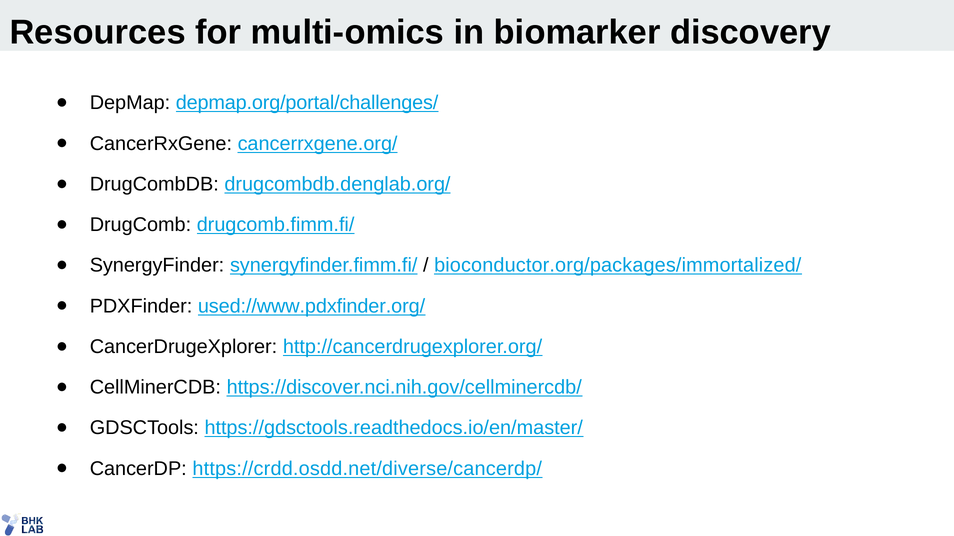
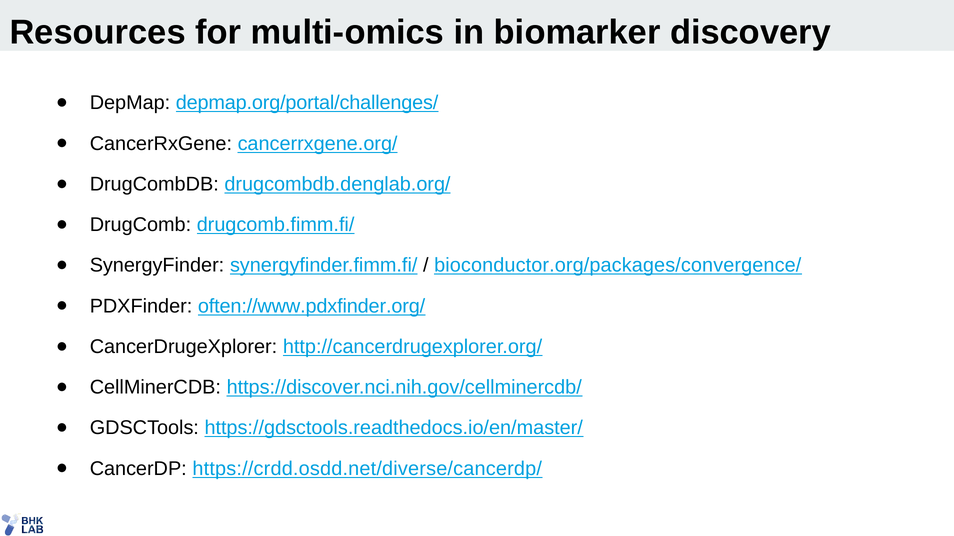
bioconductor.org/packages/immortalized/: bioconductor.org/packages/immortalized/ -> bioconductor.org/packages/convergence/ (618, 266)
used://www.pdxfinder.org/: used://www.pdxfinder.org/ -> often://www.pdxfinder.org/ (312, 306)
